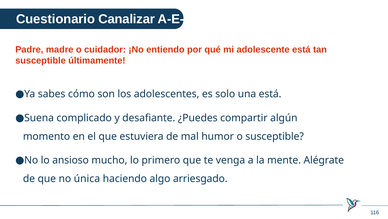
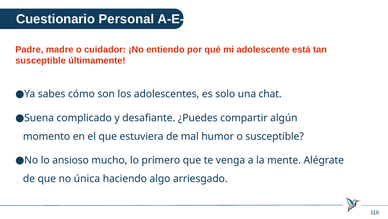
Canalizar: Canalizar -> Personal (127, 19)
una está: está -> chat (270, 94)
